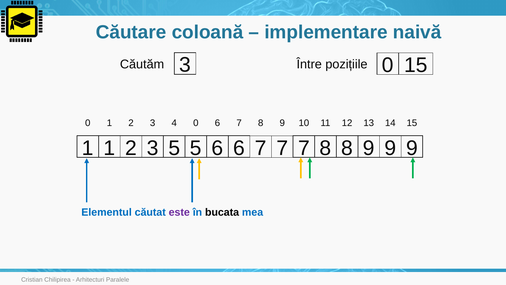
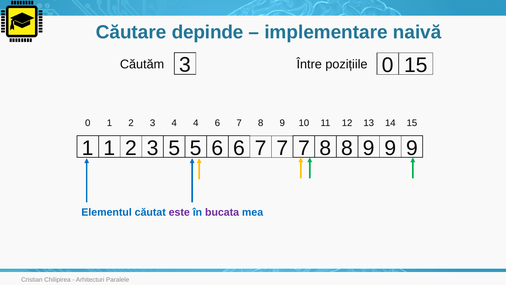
coloană: coloană -> depinde (208, 32)
4 0: 0 -> 4 (196, 123)
bucata colour: black -> purple (222, 212)
